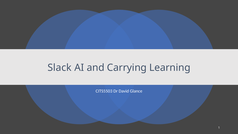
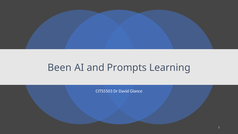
Slack: Slack -> Been (60, 68)
Carrying: Carrying -> Prompts (127, 68)
